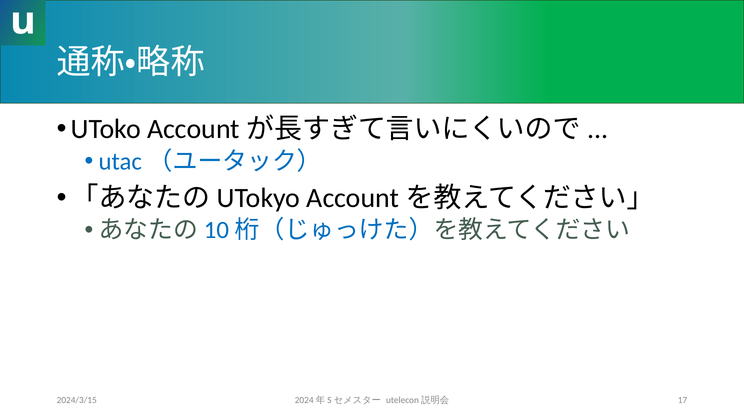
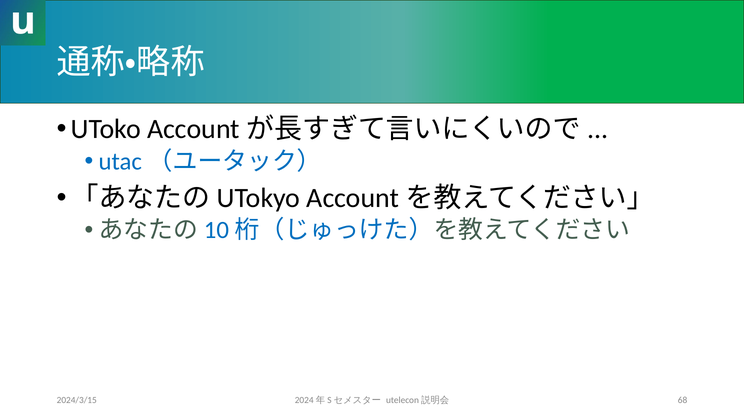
17: 17 -> 68 (683, 400)
